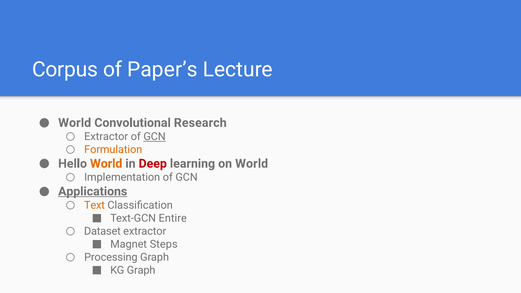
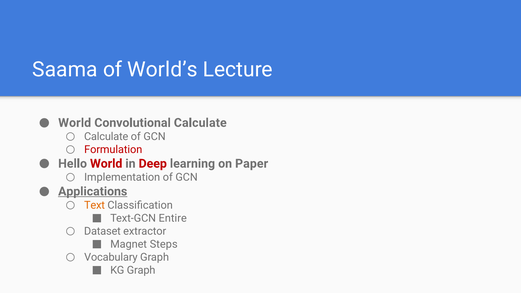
Corpus: Corpus -> Saama (65, 69)
Paper’s: Paper’s -> World’s (162, 69)
Convolutional Research: Research -> Calculate (200, 123)
Extractor: Extractor -> Calculate (106, 137)
GCN underline: present -> none (155, 137)
Formulation colour: orange -> red (113, 150)
World colour: orange -> red (106, 164)
on World: World -> Paper (252, 164)
Processing: Processing -> Vocabulary (111, 257)
